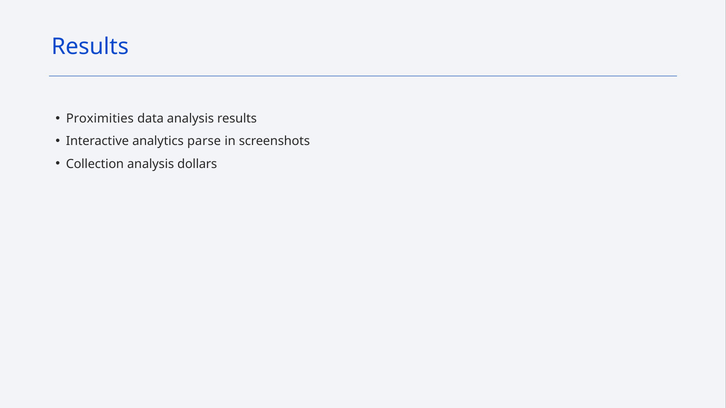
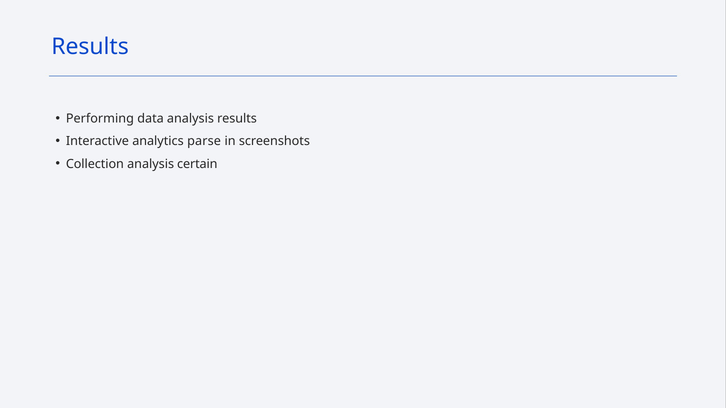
Proximities: Proximities -> Performing (100, 119)
dollars: dollars -> certain (197, 164)
